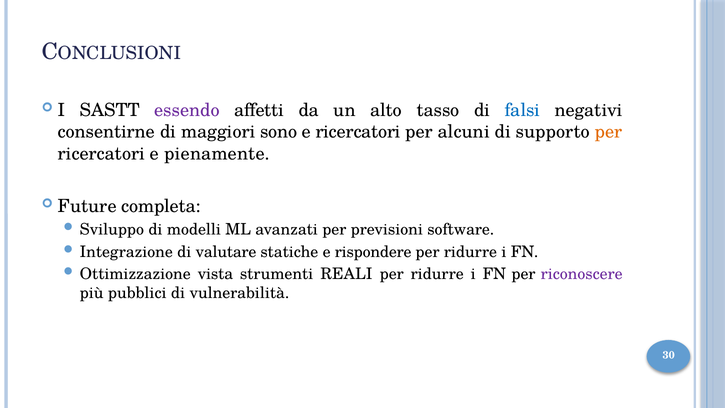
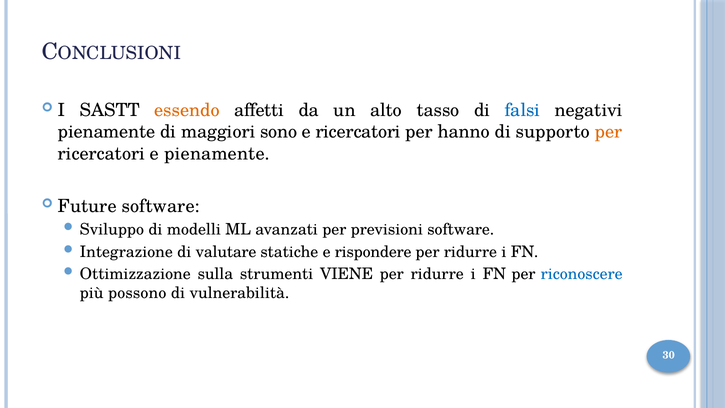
essendo colour: purple -> orange (187, 110)
consentirne: consentirne -> pienamente (107, 132)
alcuni: alcuni -> hanno (464, 132)
Future completa: completa -> software (161, 206)
vista: vista -> sulla (215, 274)
REALI: REALI -> VIENE (347, 274)
riconoscere colour: purple -> blue (582, 274)
pubblici: pubblici -> possono (137, 293)
